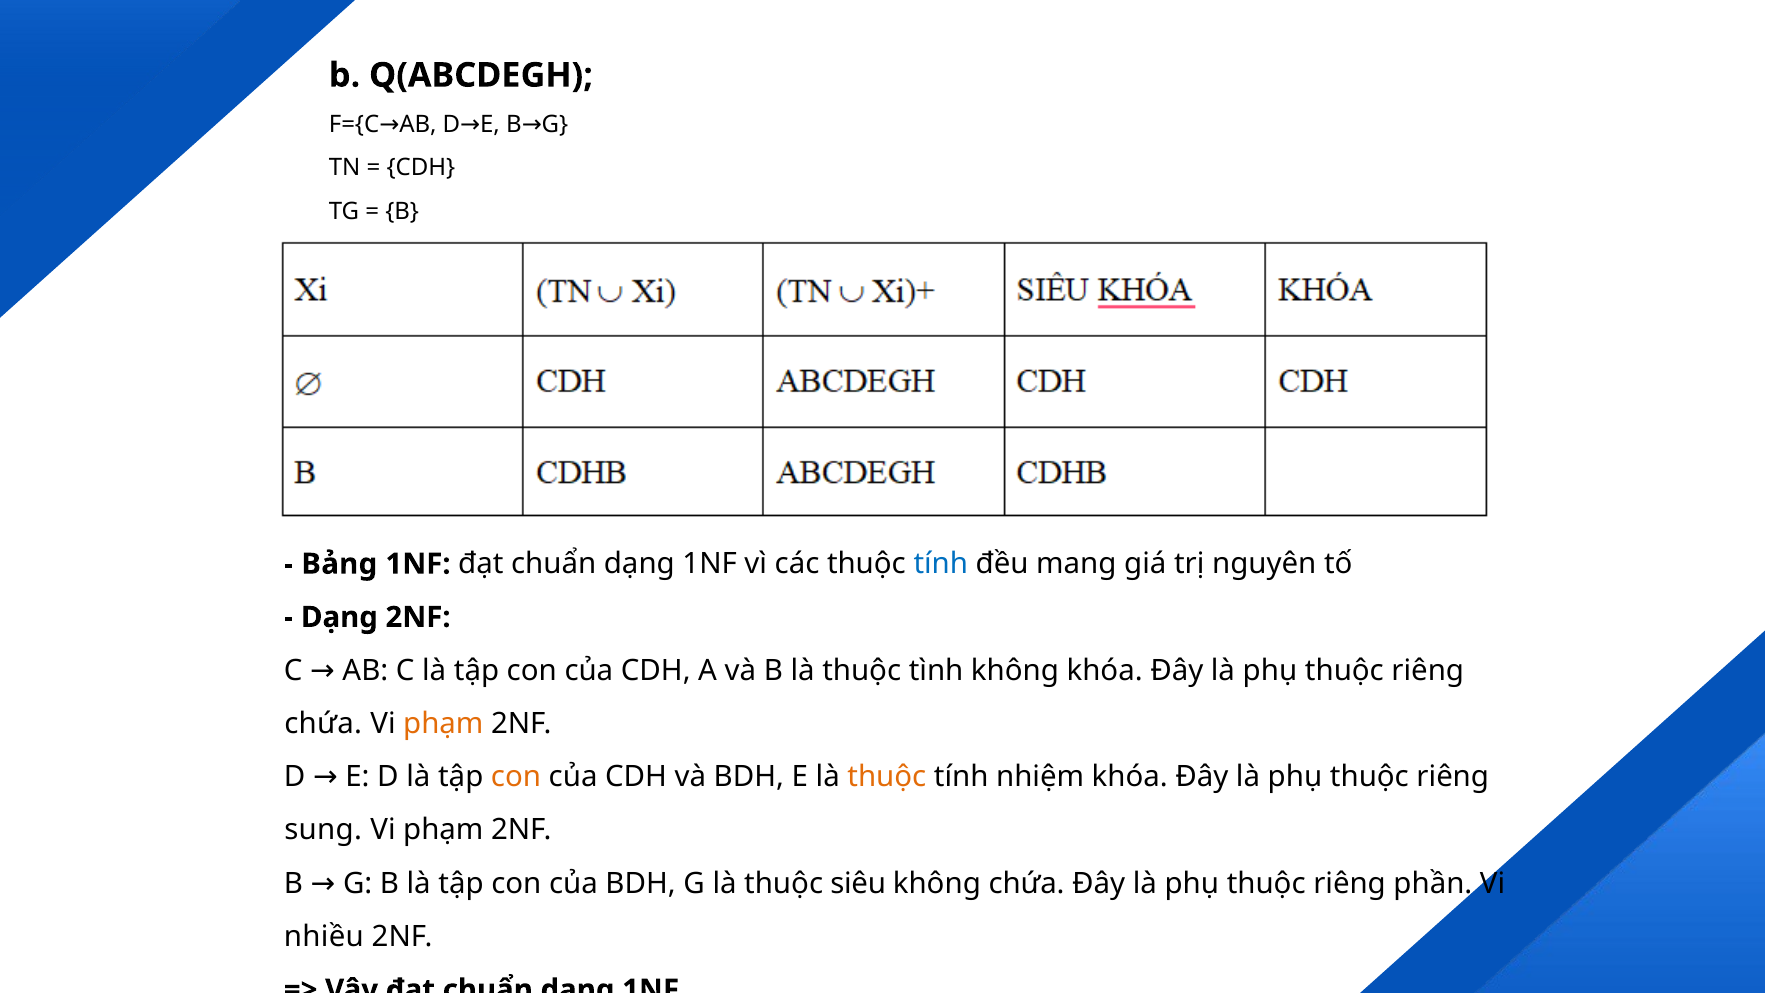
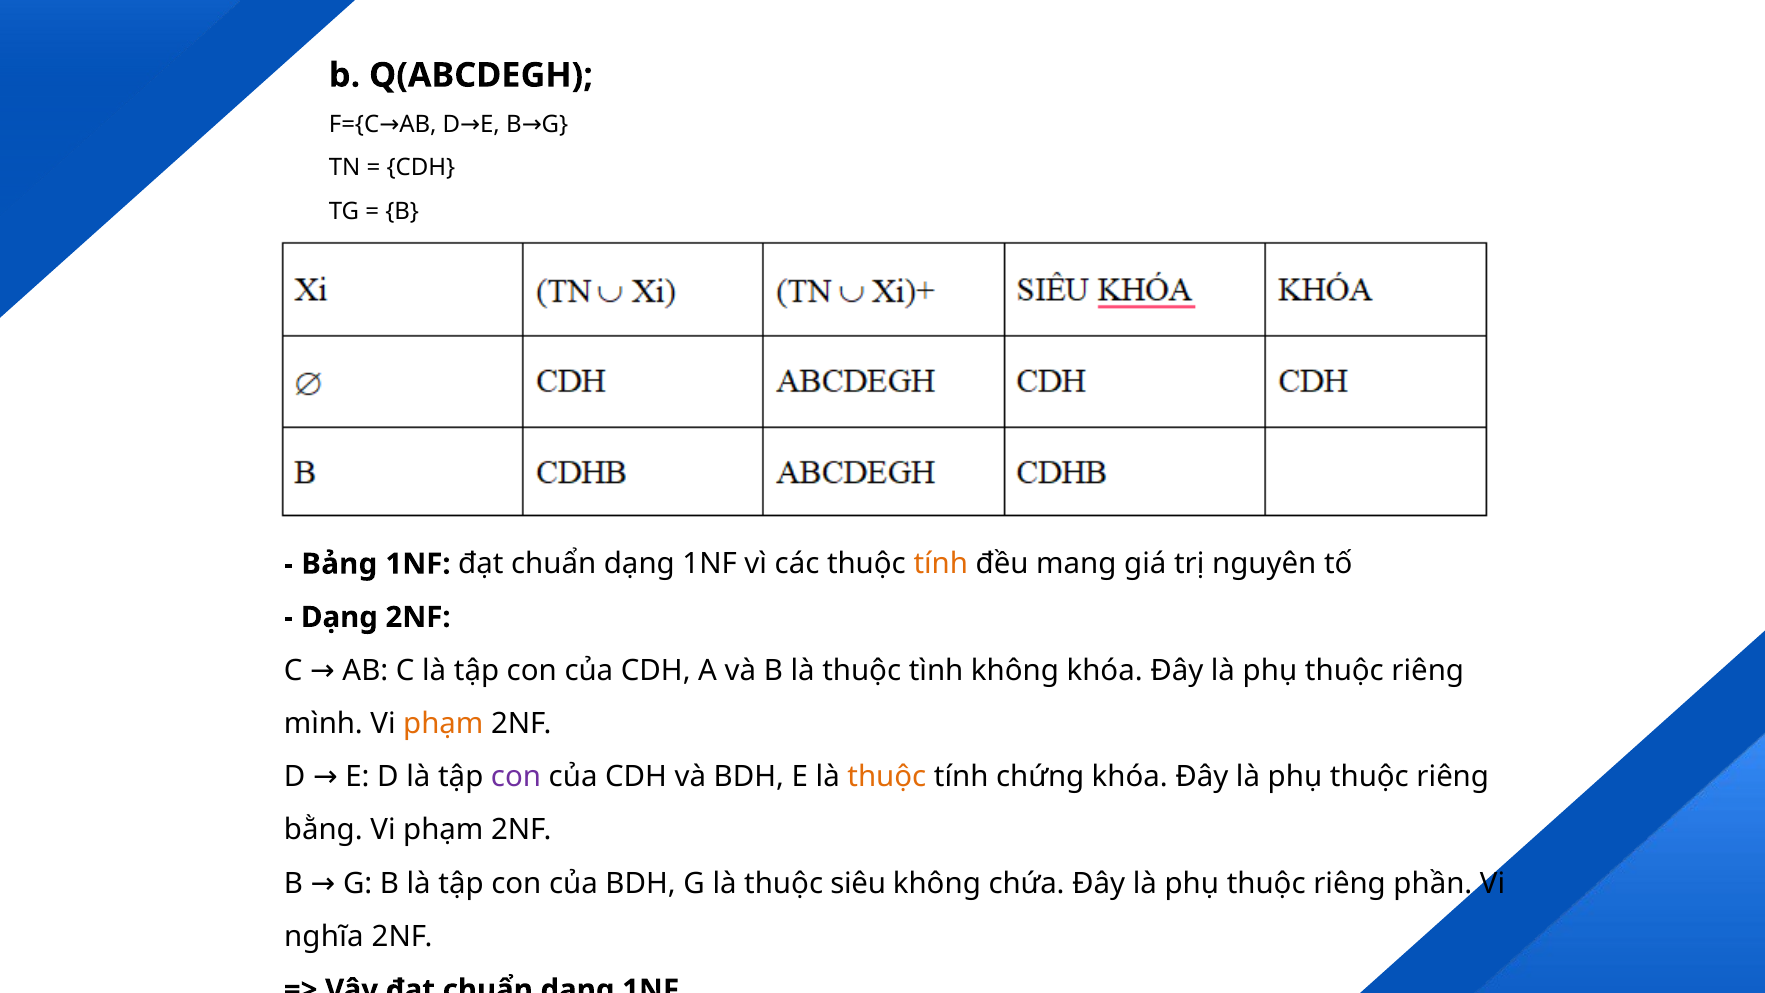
tính colour: blue -> orange (941, 564)
chứa: chứa -> mình (323, 724)
con colour: orange -> purple (516, 777)
nhiệm: nhiệm -> chứng (1040, 777)
sung: sung -> bằng (323, 830)
nhiều: nhiều -> nghĩa (324, 937)
